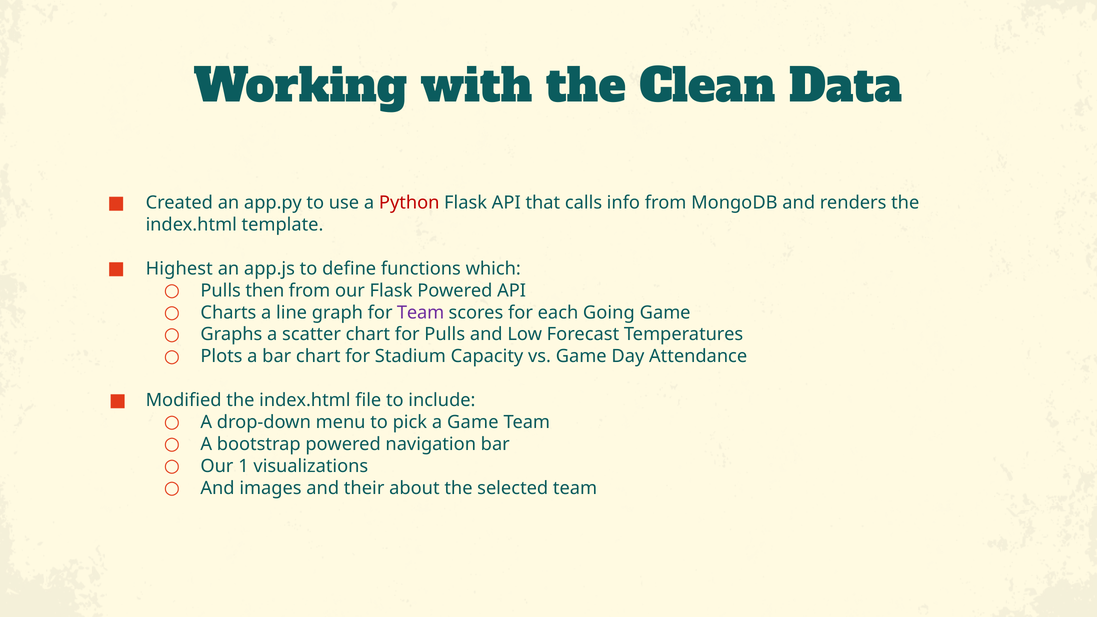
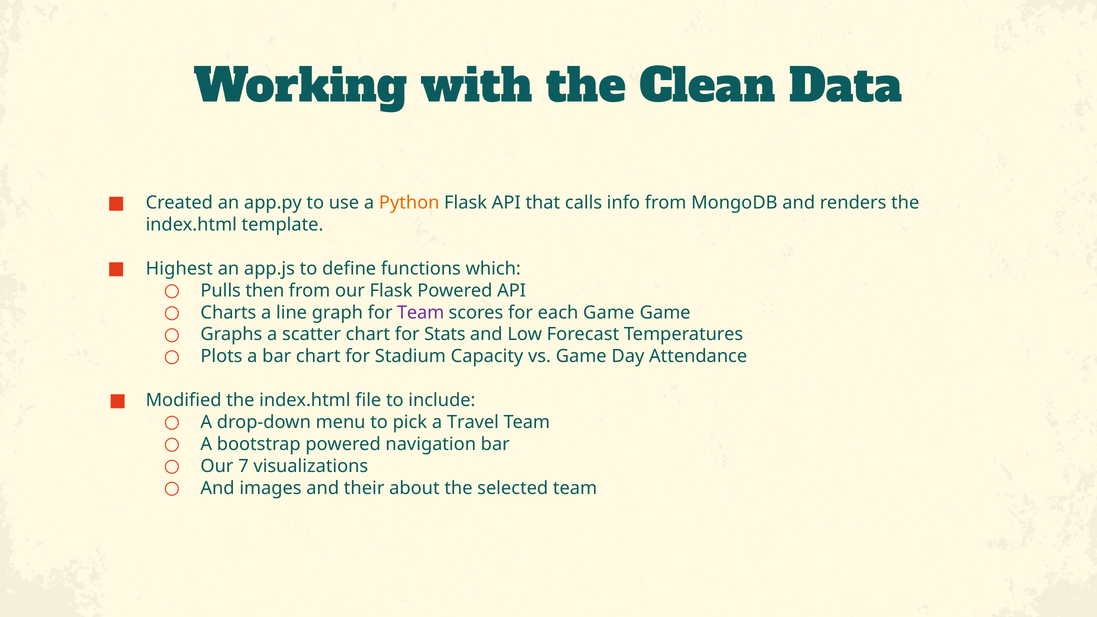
Python colour: red -> orange (409, 203)
each Going: Going -> Game (609, 313)
for Pulls: Pulls -> Stats (445, 334)
a Game: Game -> Travel (473, 422)
1: 1 -> 7 (243, 466)
